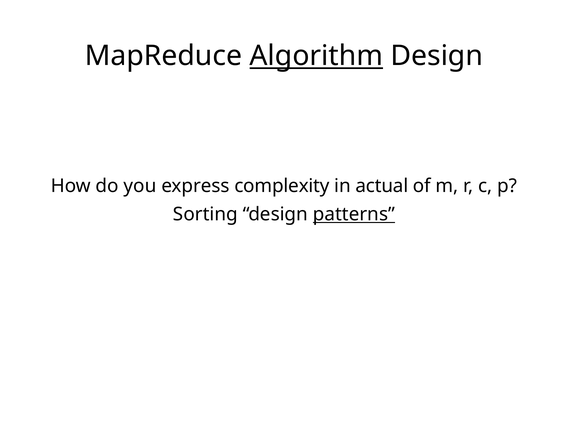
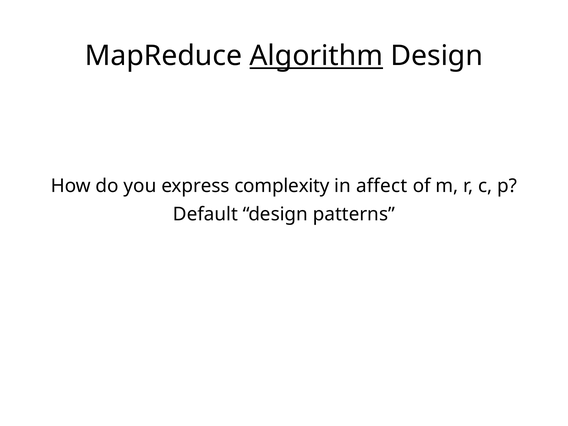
actual: actual -> affect (382, 186)
Sorting: Sorting -> Default (205, 214)
patterns underline: present -> none (354, 214)
